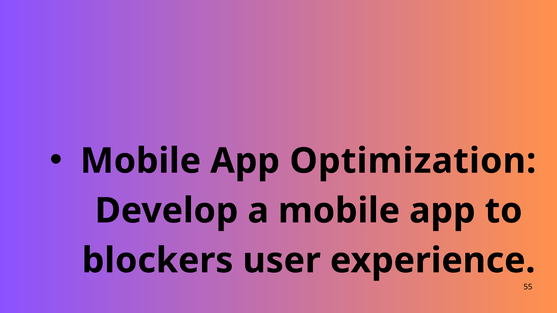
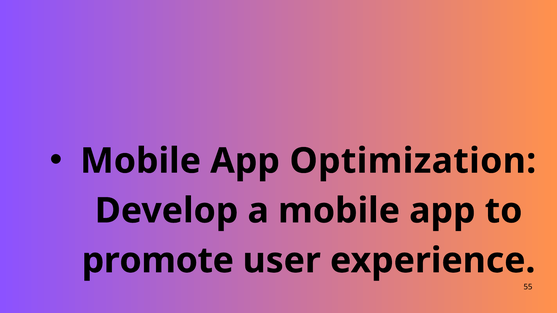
blockers: blockers -> promote (158, 261)
